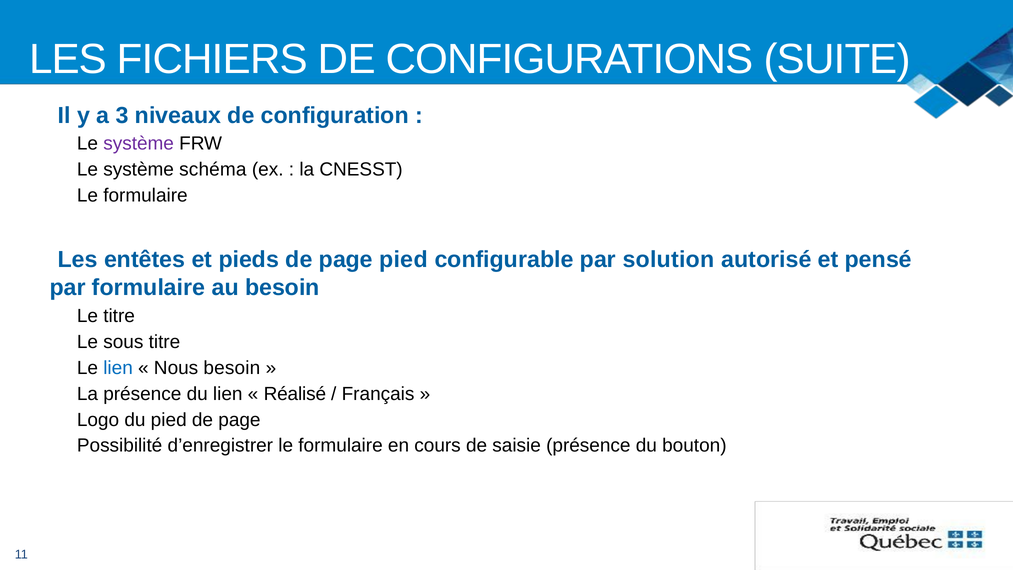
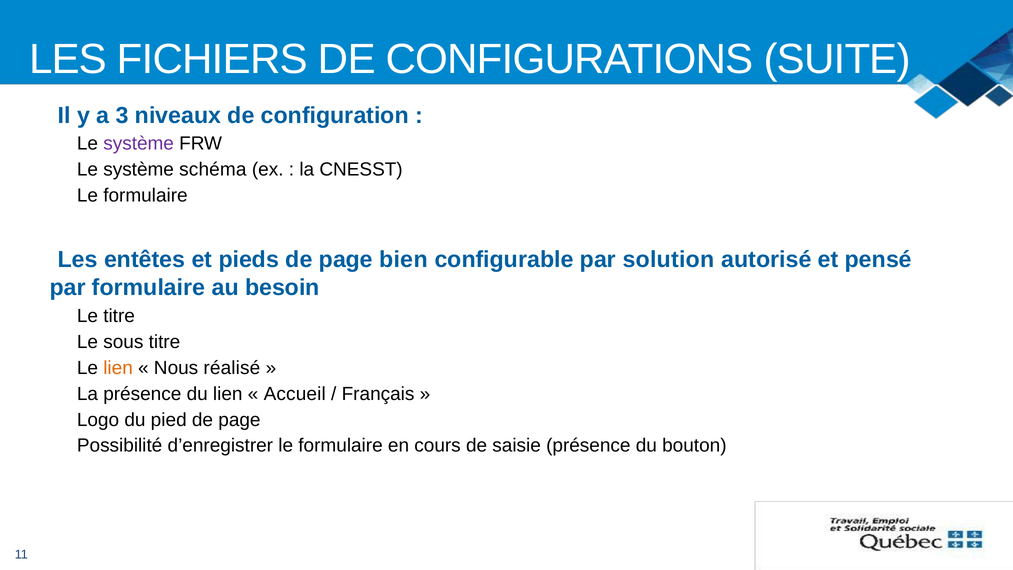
page pied: pied -> bien (404, 260)
lien colour: blue -> orange (118, 368)
Nous besoin: besoin -> réalisé (232, 368)
Réalisé: Réalisé -> Accueil (295, 394)
